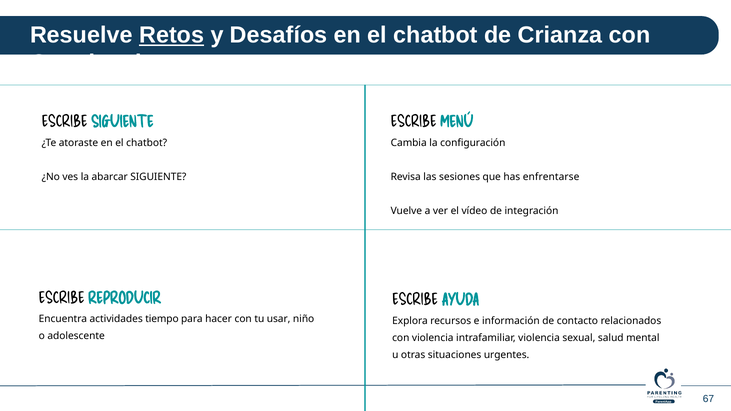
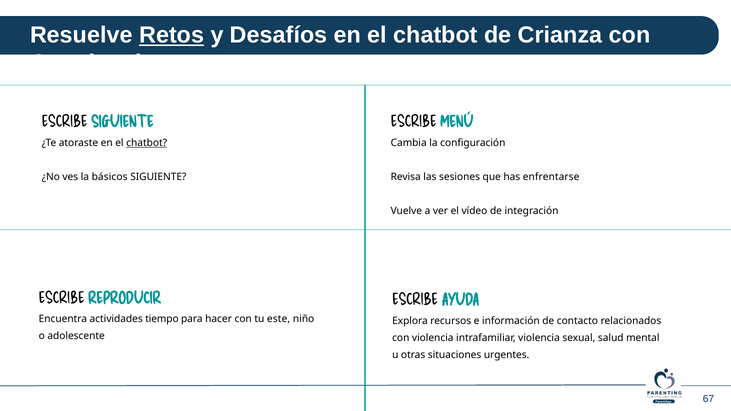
chatbot underline: none -> present (147, 143)
abarcar: abarcar -> básicos (110, 177)
usar: usar -> este (279, 319)
